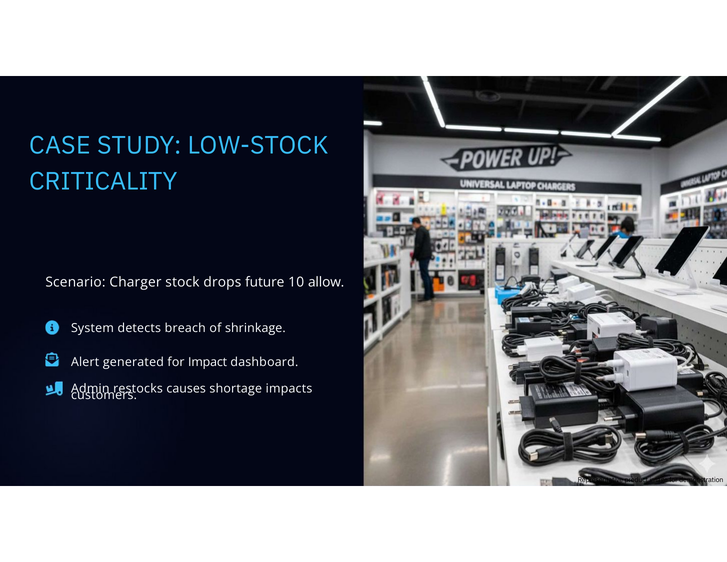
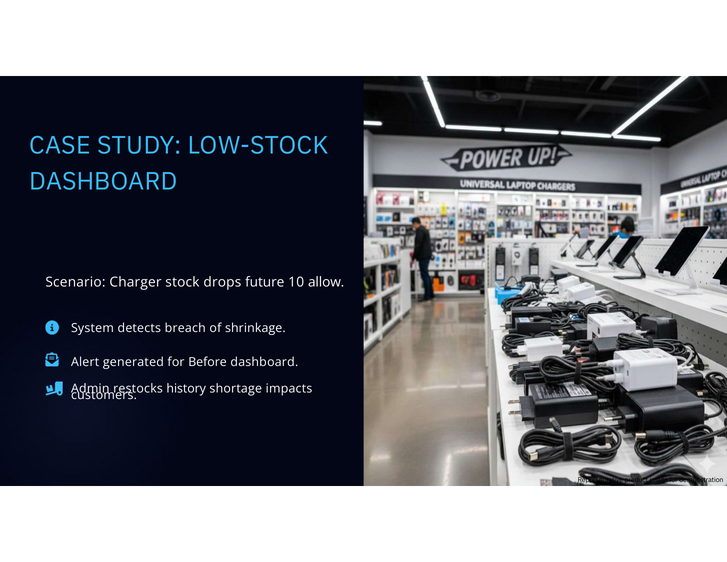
CRITICALITY: CRITICALITY -> DASHBOARD (103, 182)
Impact: Impact -> Before (208, 362)
causes: causes -> history (186, 389)
